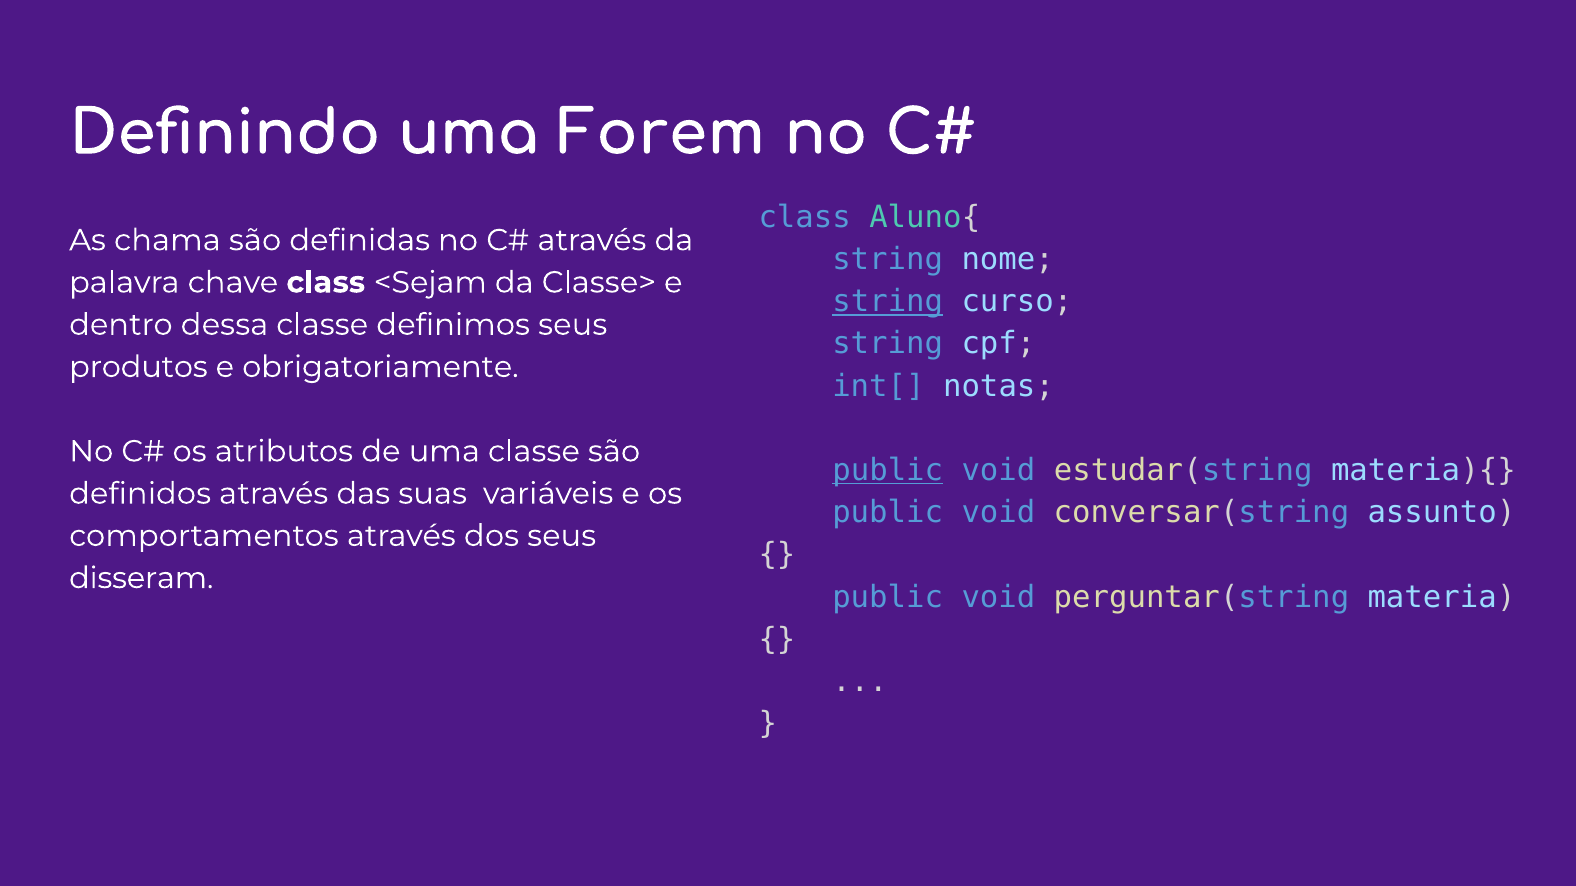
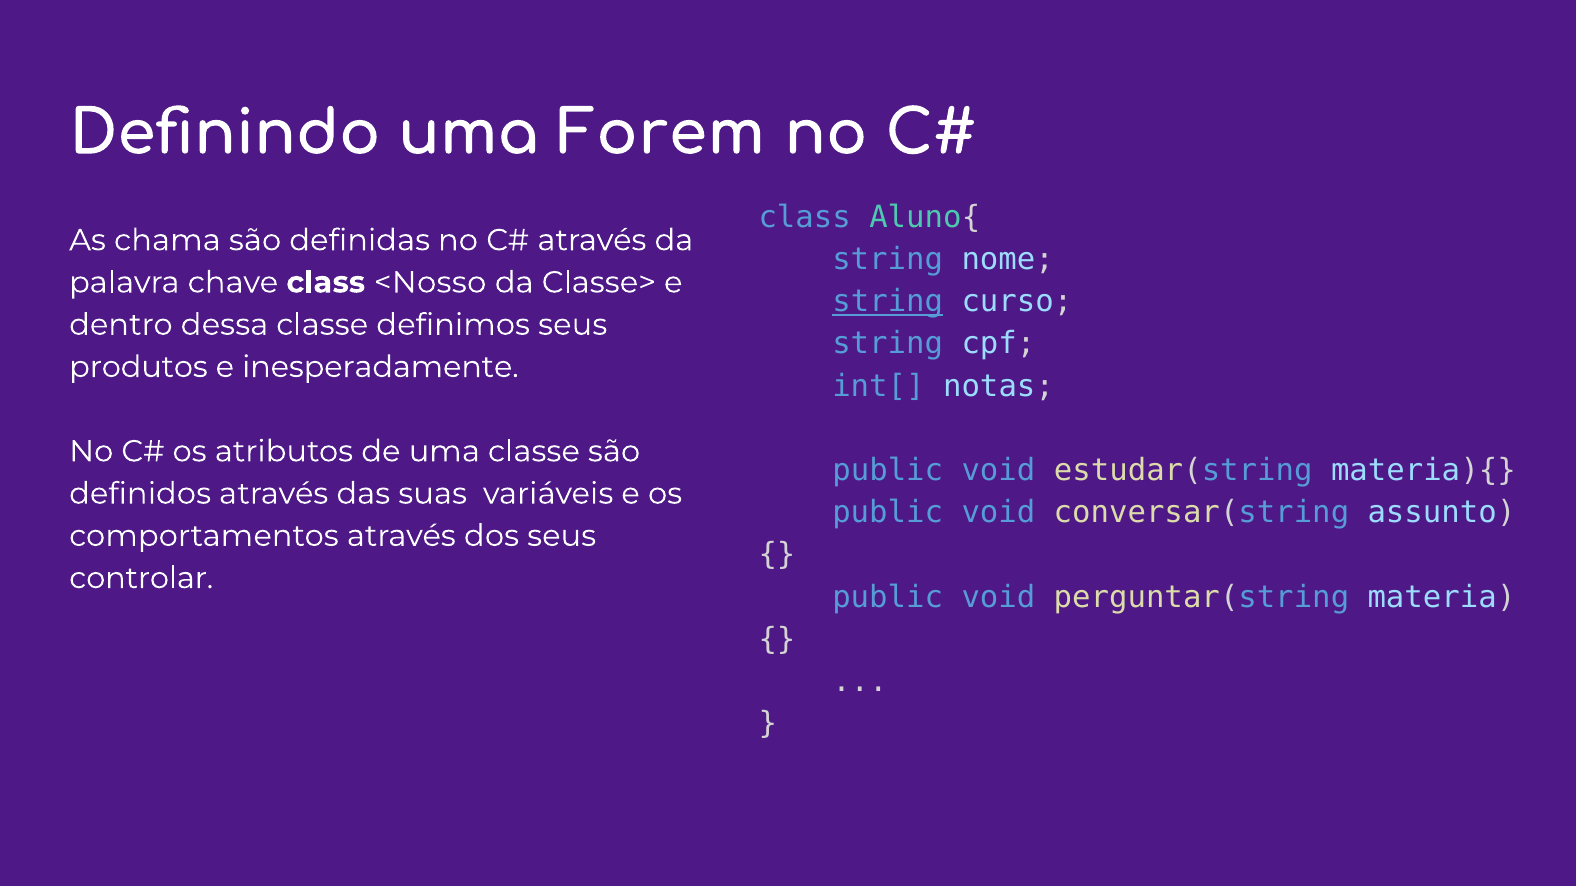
<Sejam: <Sejam -> <Nosso (430, 283)
obrigatoriamente: obrigatoriamente -> inesperadamente (380, 367)
public underline: present -> none (888, 471)
disseram: disseram -> controlar (141, 578)
